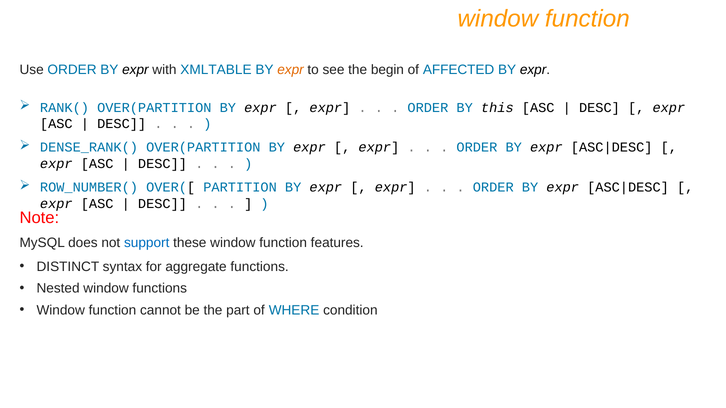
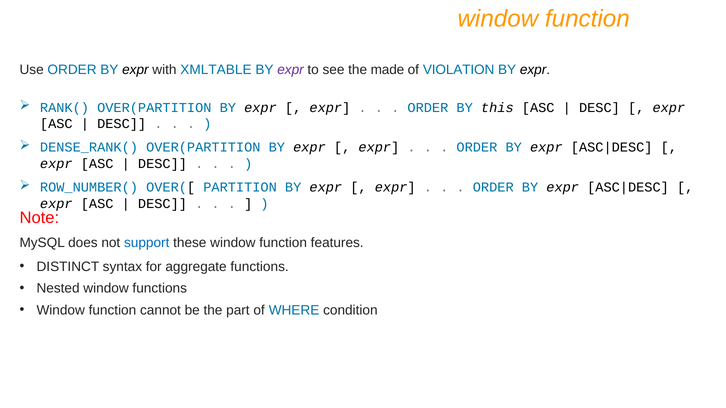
expr colour: orange -> purple (291, 70)
begin: begin -> made (387, 70)
AFFECTED: AFFECTED -> VIOLATION (459, 70)
